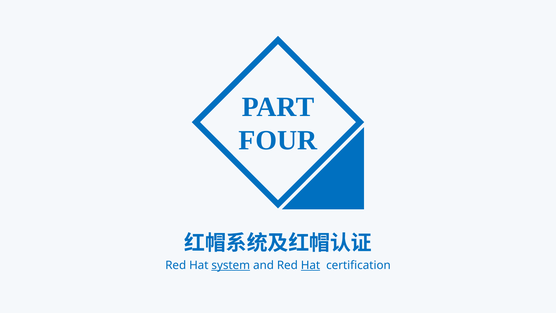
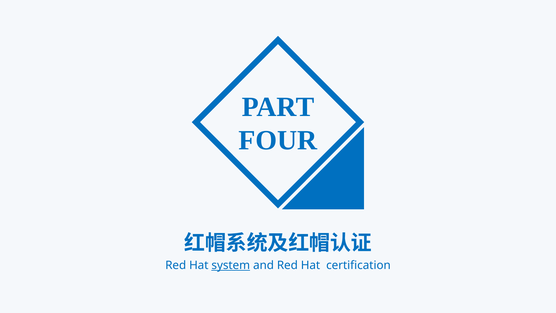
Hat underline: present -> none (310, 265)
